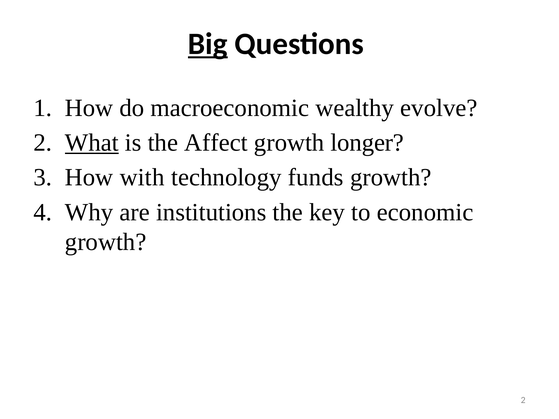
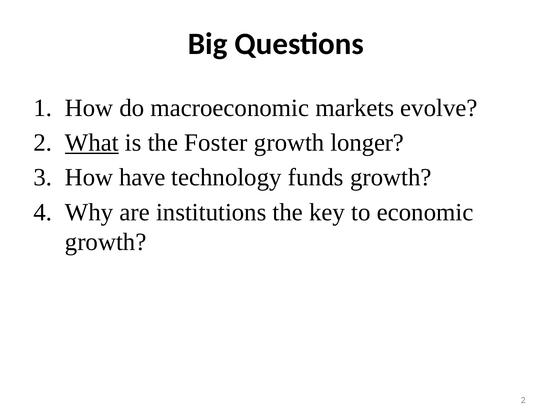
Big underline: present -> none (208, 44)
wealthy: wealthy -> markets (355, 108)
Affect: Affect -> Foster (216, 143)
with: with -> have (142, 178)
